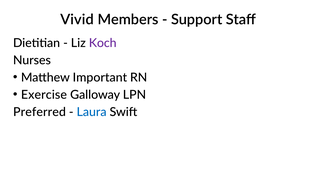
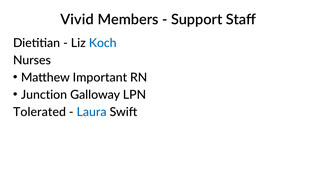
Koch colour: purple -> blue (103, 43)
Exercise: Exercise -> Junction (44, 95)
Preferred: Preferred -> Tolerated (40, 112)
